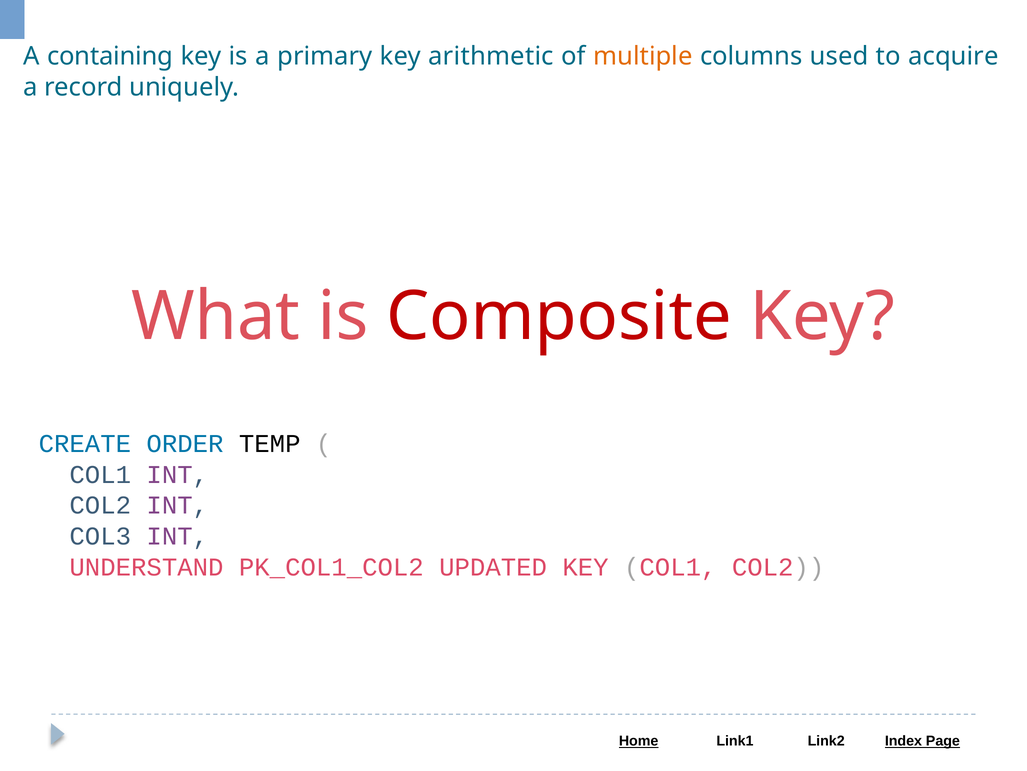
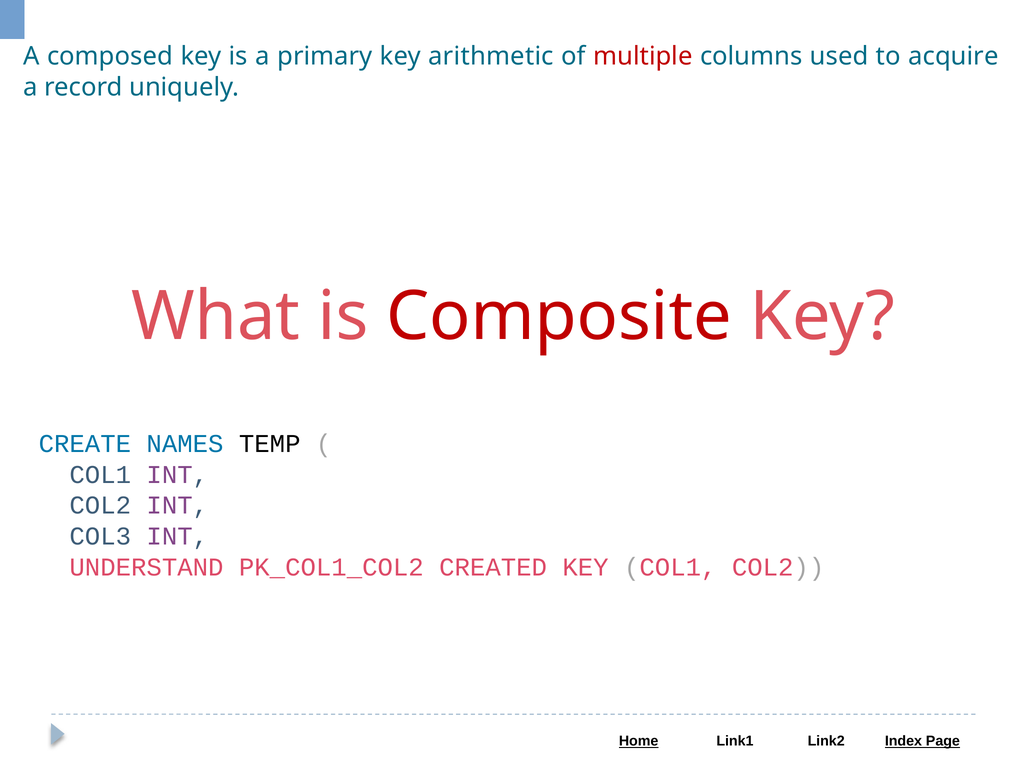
containing: containing -> composed (110, 56)
multiple colour: orange -> red (643, 56)
ORDER: ORDER -> NAMES (185, 443)
UPDATED: UPDATED -> CREATED (493, 567)
